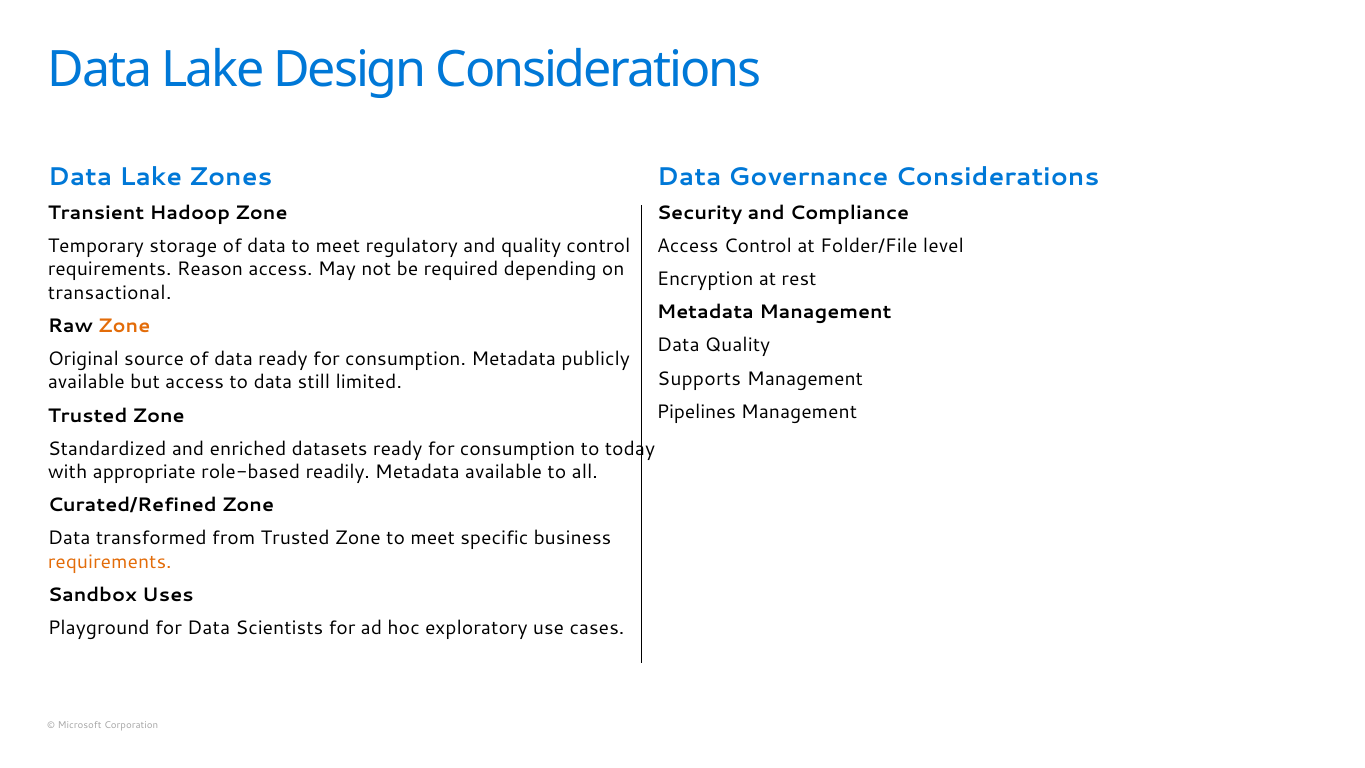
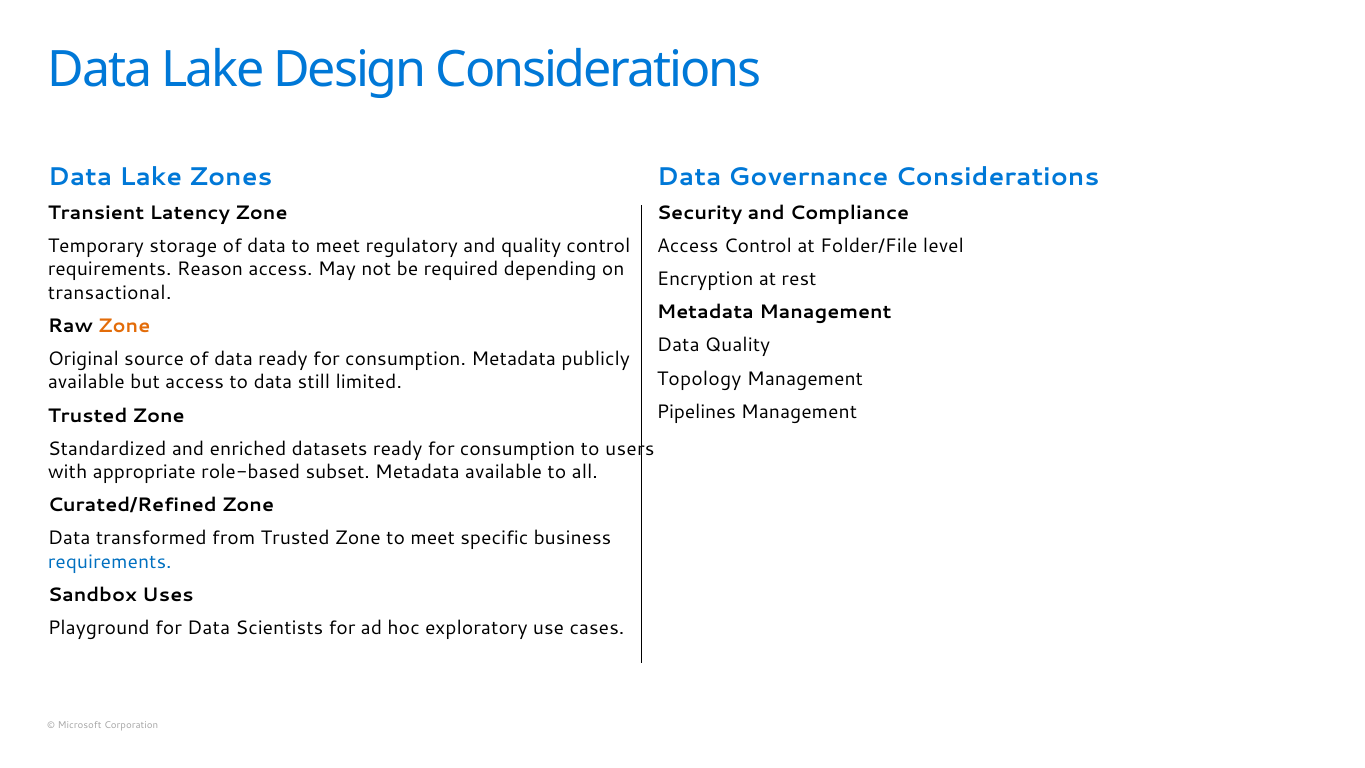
Hadoop: Hadoop -> Latency (190, 213)
Supports: Supports -> Topology (699, 379)
today: today -> users (630, 449)
readily: readily -> subset (338, 472)
requirements colour: orange -> blue (110, 562)
